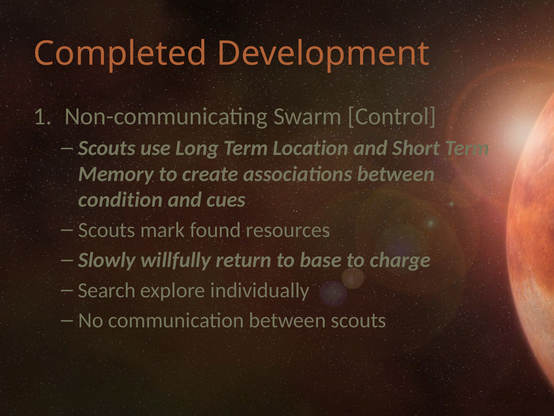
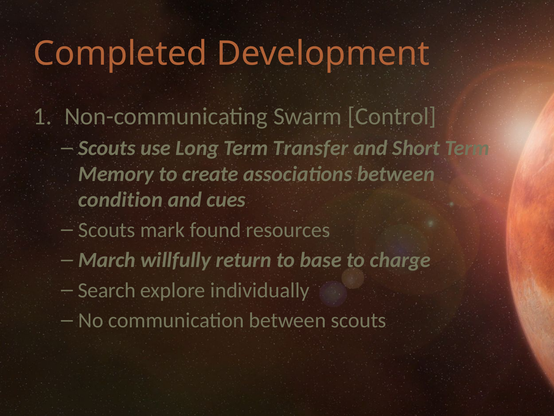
Location: Location -> Transfer (311, 148)
Slowly: Slowly -> March (107, 260)
